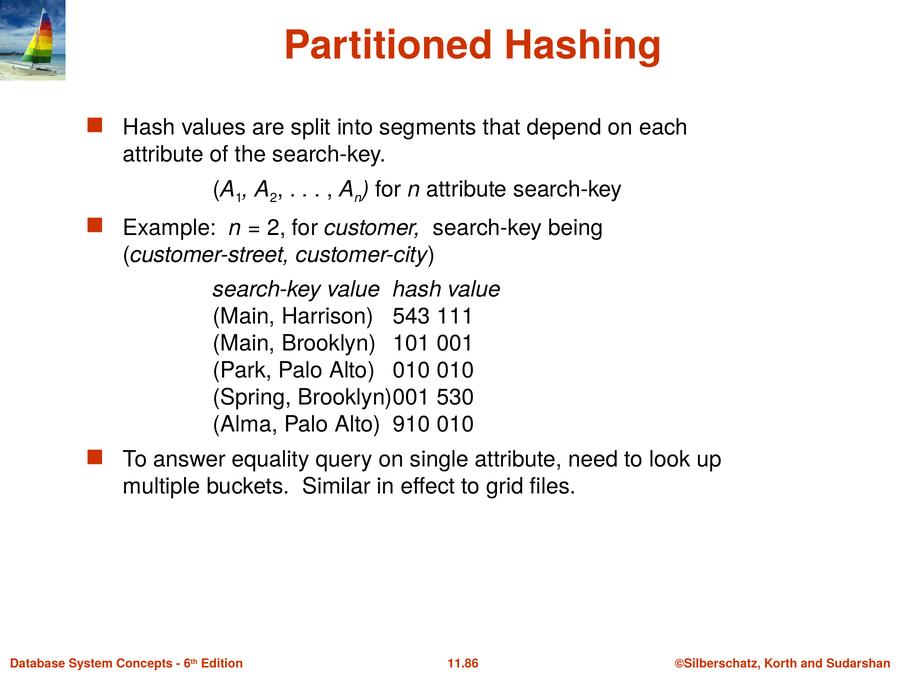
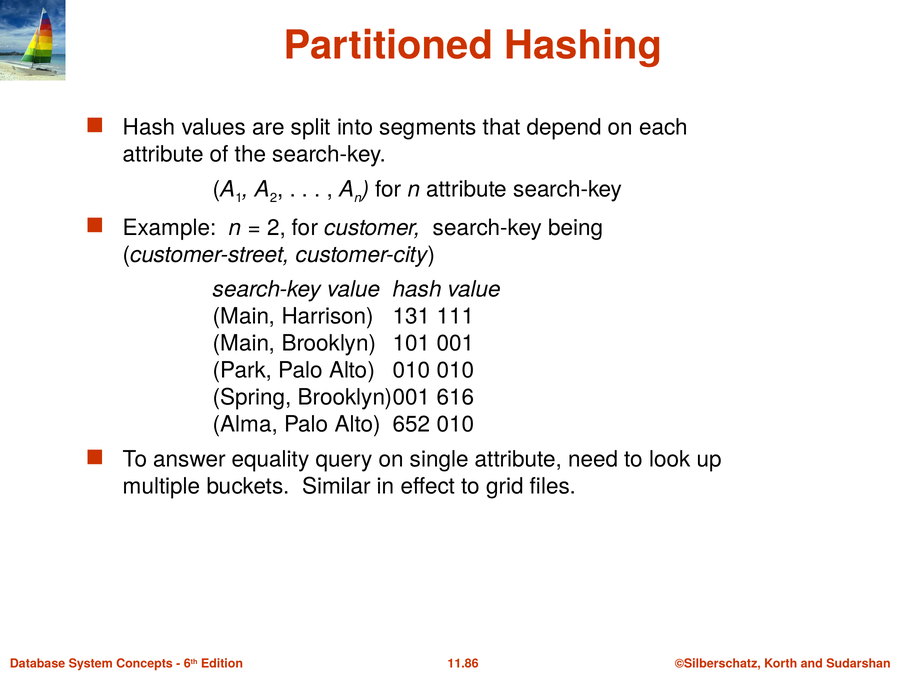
543: 543 -> 131 (412, 317)
530: 530 -> 616 (455, 398)
910: 910 -> 652 (412, 425)
